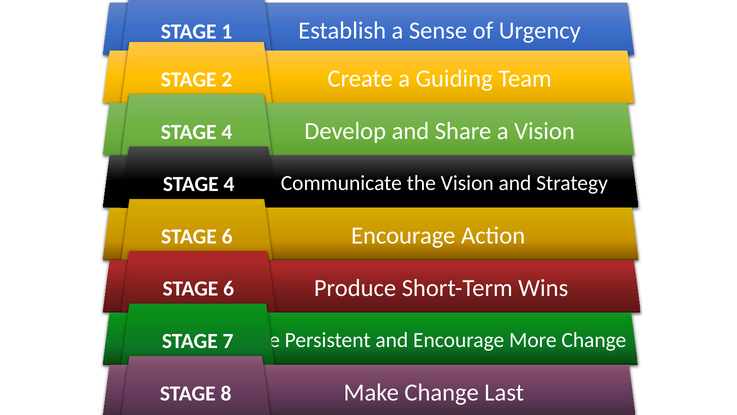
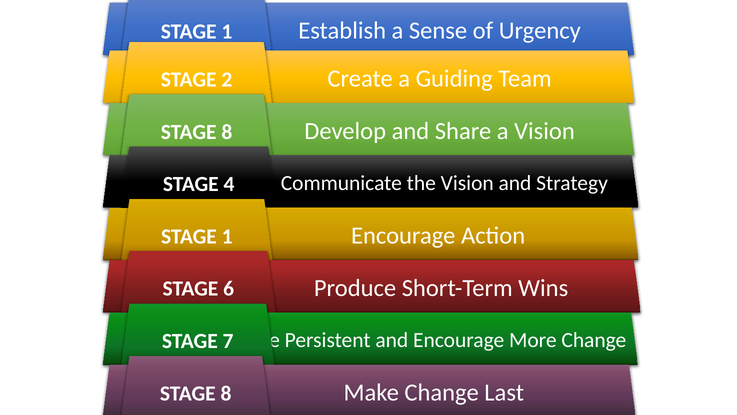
4: 4 -> 8 (227, 132)
6: 6 -> 1 (227, 237)
